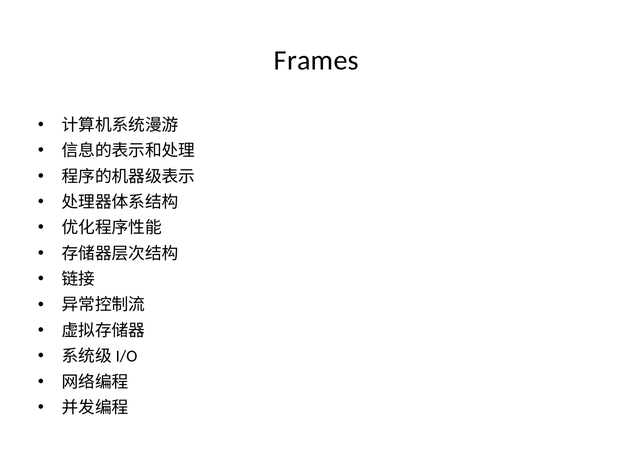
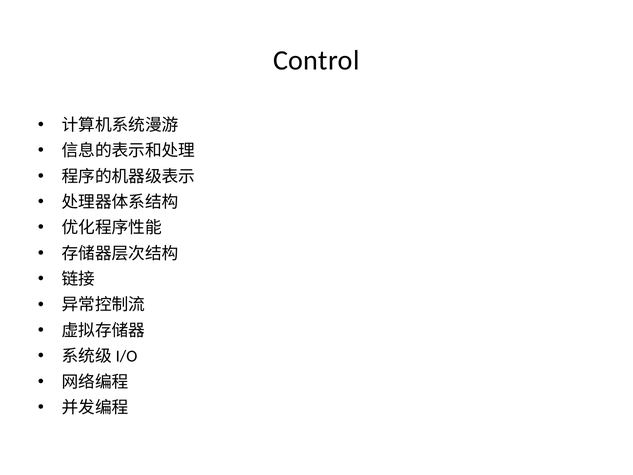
Frames: Frames -> Control (316, 61)
